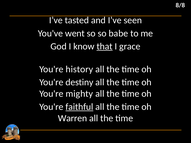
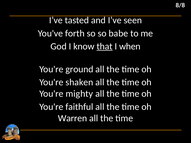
went: went -> forth (75, 33)
grace: grace -> when (130, 46)
history: history -> ground (79, 69)
destiny: destiny -> shaken (79, 82)
faithful underline: present -> none (79, 107)
